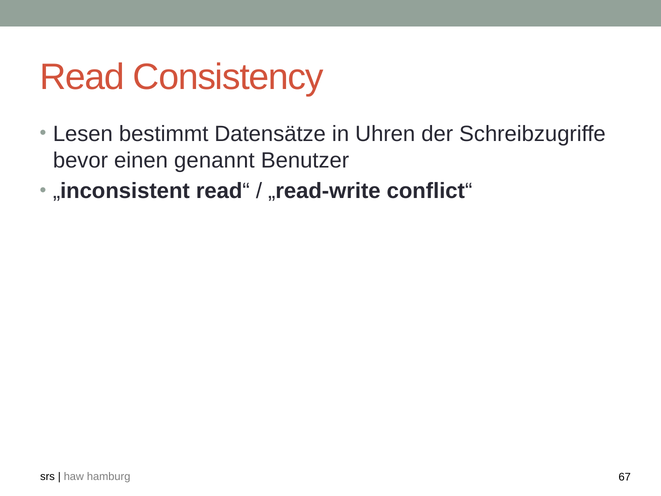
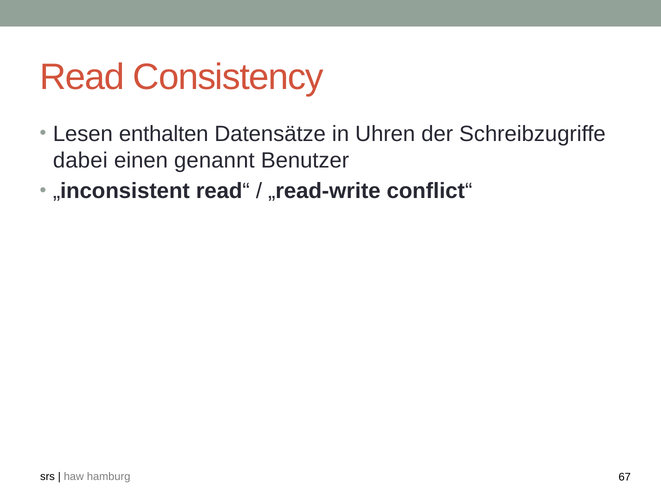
bestimmt: bestimmt -> enthalten (164, 134)
bevor: bevor -> dabei (80, 160)
